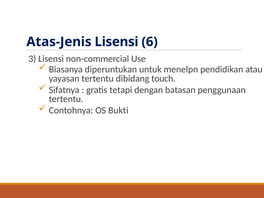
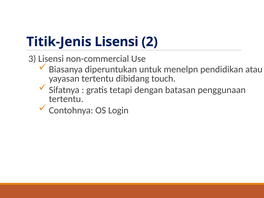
Atas-Jenis: Atas-Jenis -> Titik-Jenis (59, 42)
6: 6 -> 2 (150, 42)
Bukti: Bukti -> Login (118, 110)
